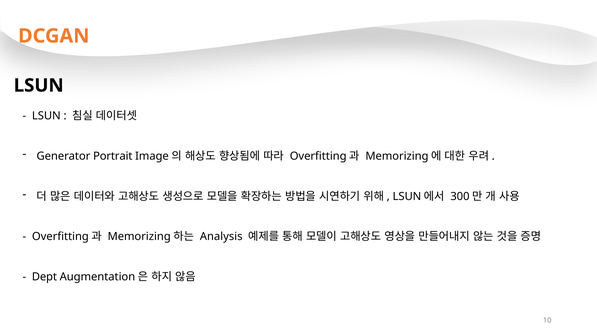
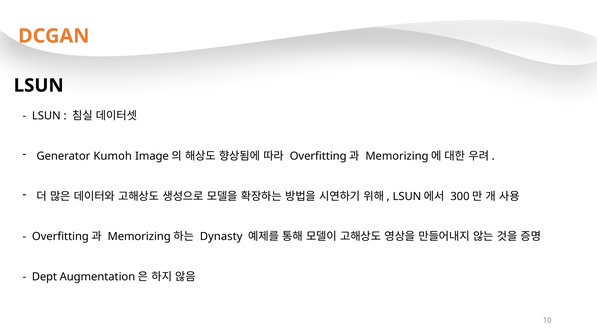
Portrait: Portrait -> Kumoh (113, 156)
Analysis: Analysis -> Dynasty (221, 237)
